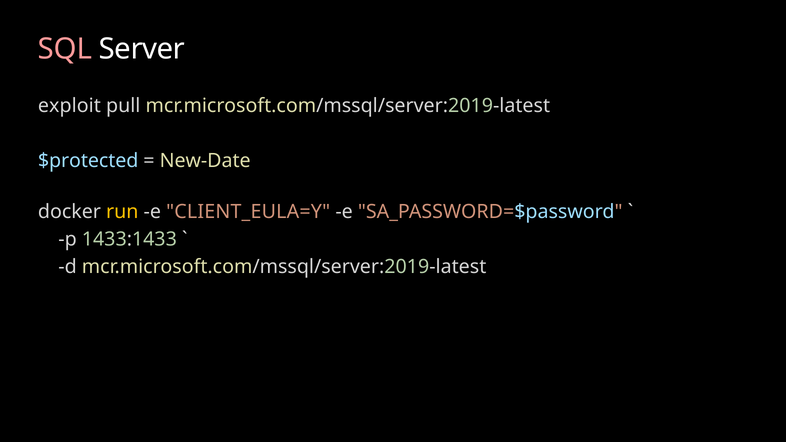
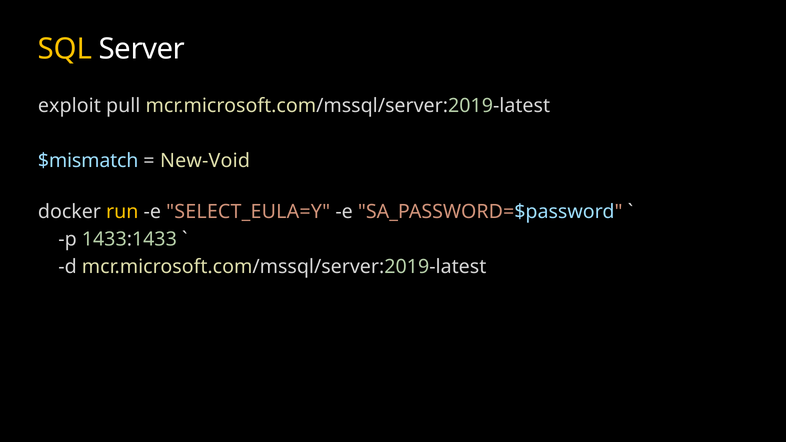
SQL colour: pink -> yellow (65, 49)
$protected: $protected -> $mismatch (88, 161)
New-Date: New-Date -> New-Void (205, 161)
CLIENT_EULA=Y: CLIENT_EULA=Y -> SELECT_EULA=Y (248, 212)
